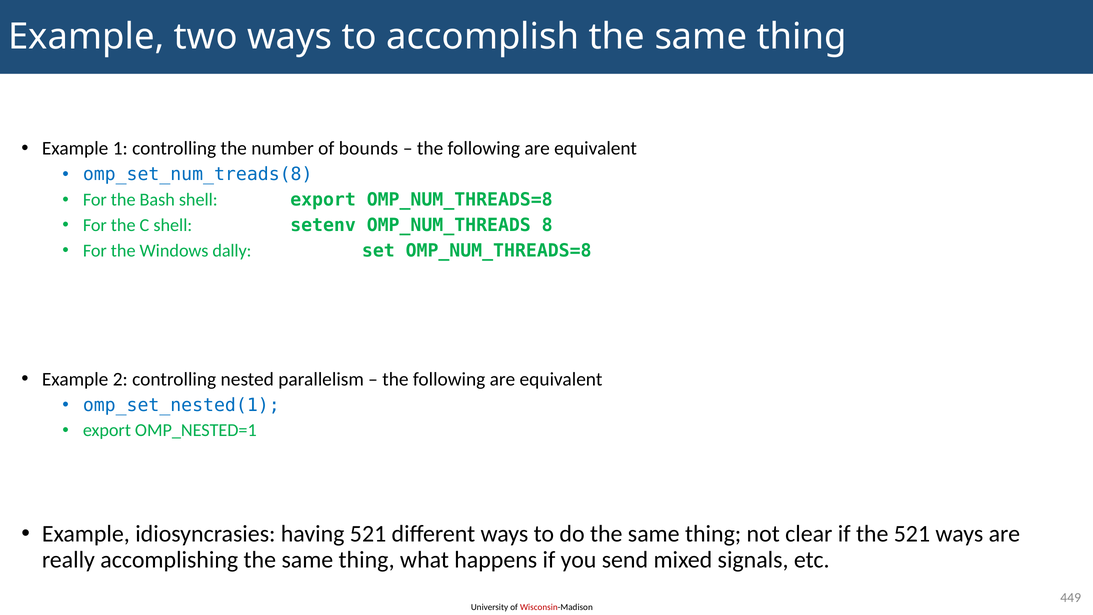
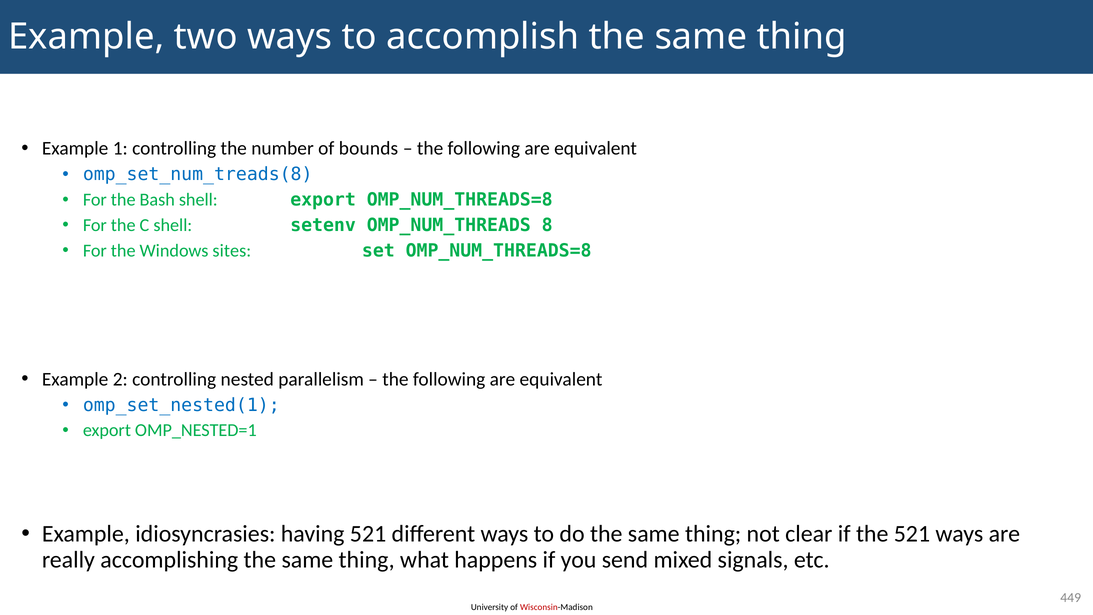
dally: dally -> sites (232, 250)
